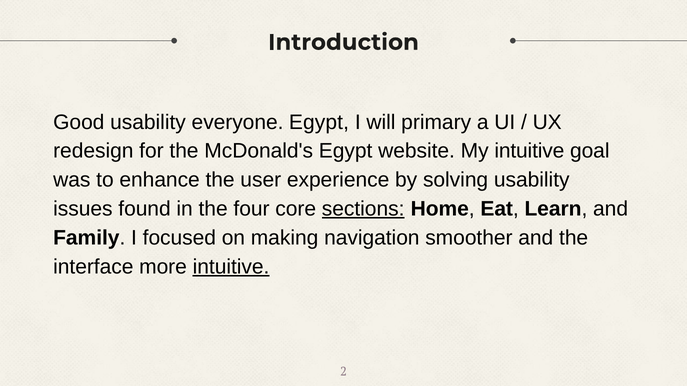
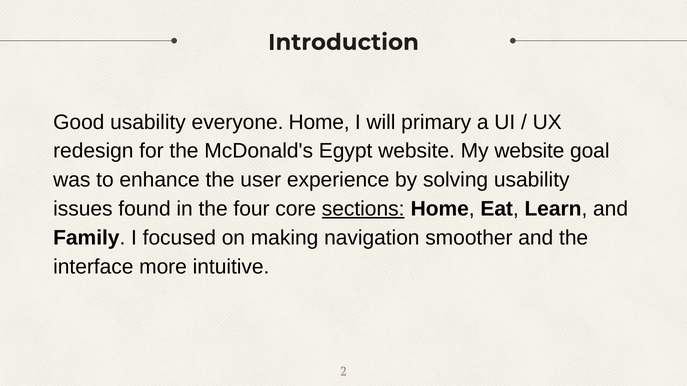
everyone Egypt: Egypt -> Home (319, 122)
My intuitive: intuitive -> website (529, 151)
intuitive underline: present -> none (231, 267)
